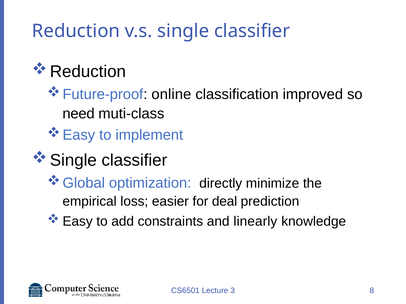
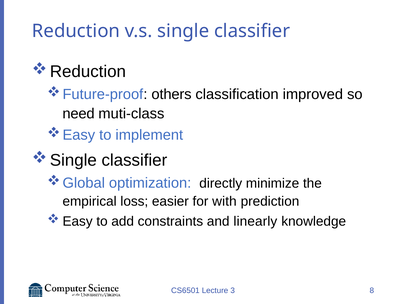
online: online -> others (172, 94)
deal: deal -> with (224, 202)
